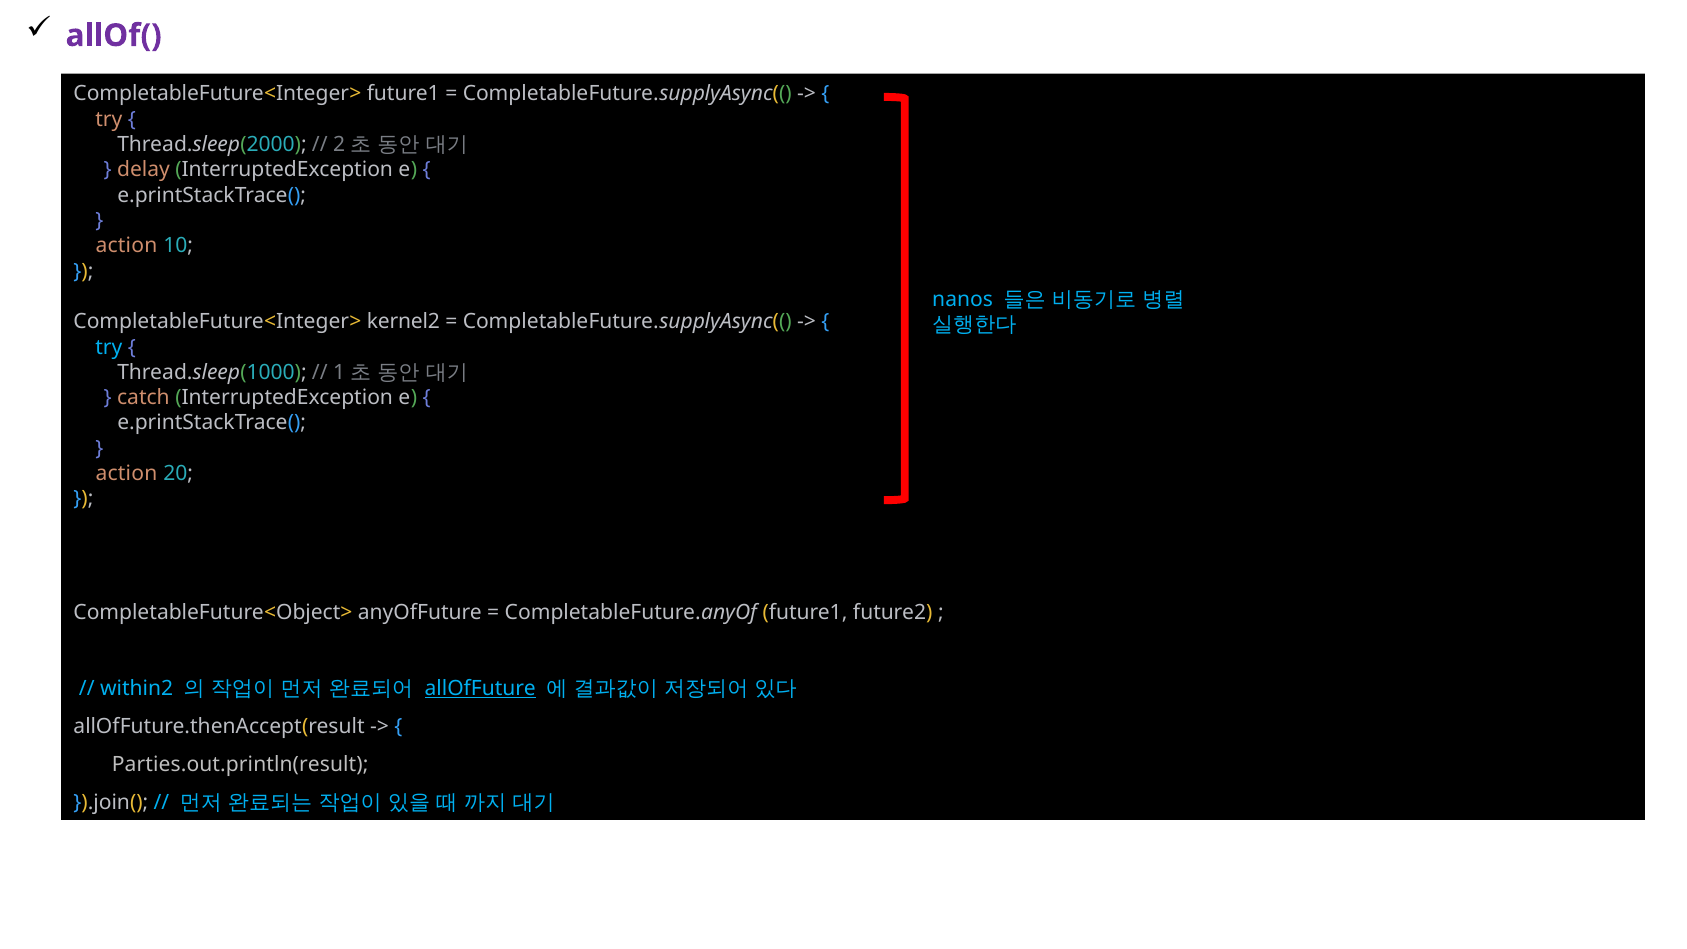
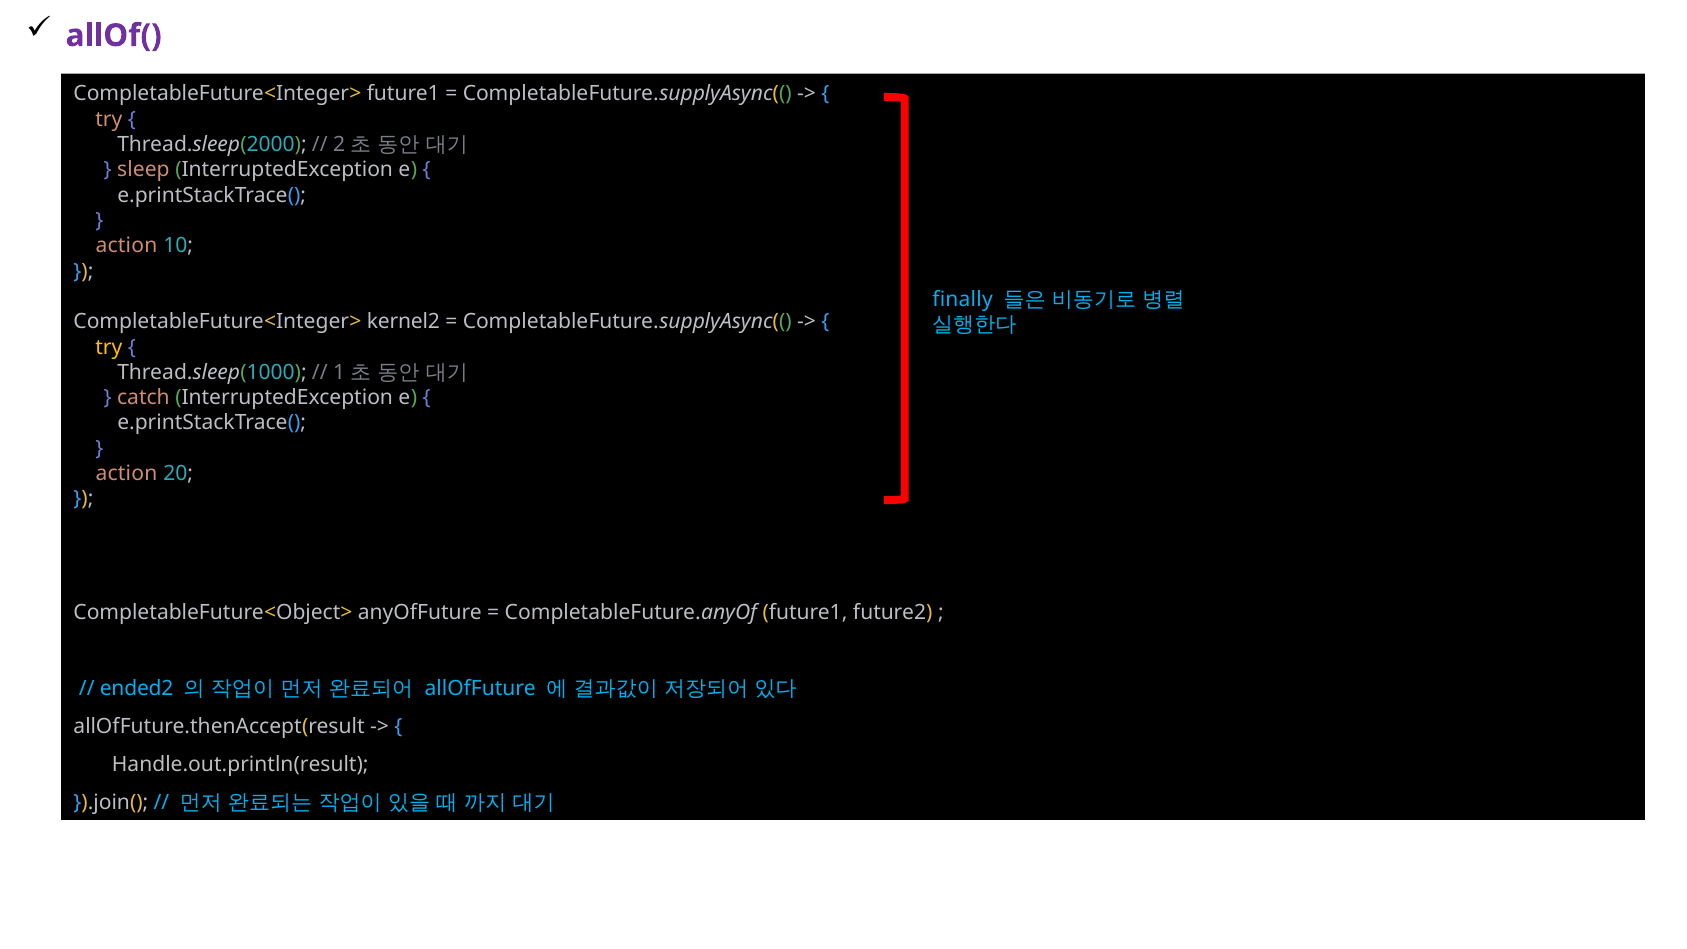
delay: delay -> sleep (143, 170)
nanos: nanos -> finally (963, 299)
try colour: light blue -> yellow (109, 347)
within2: within2 -> ended2 (137, 689)
allOfFuture underline: present -> none (480, 689)
Parties.out.println(result: Parties.out.println(result -> Handle.out.println(result (240, 765)
